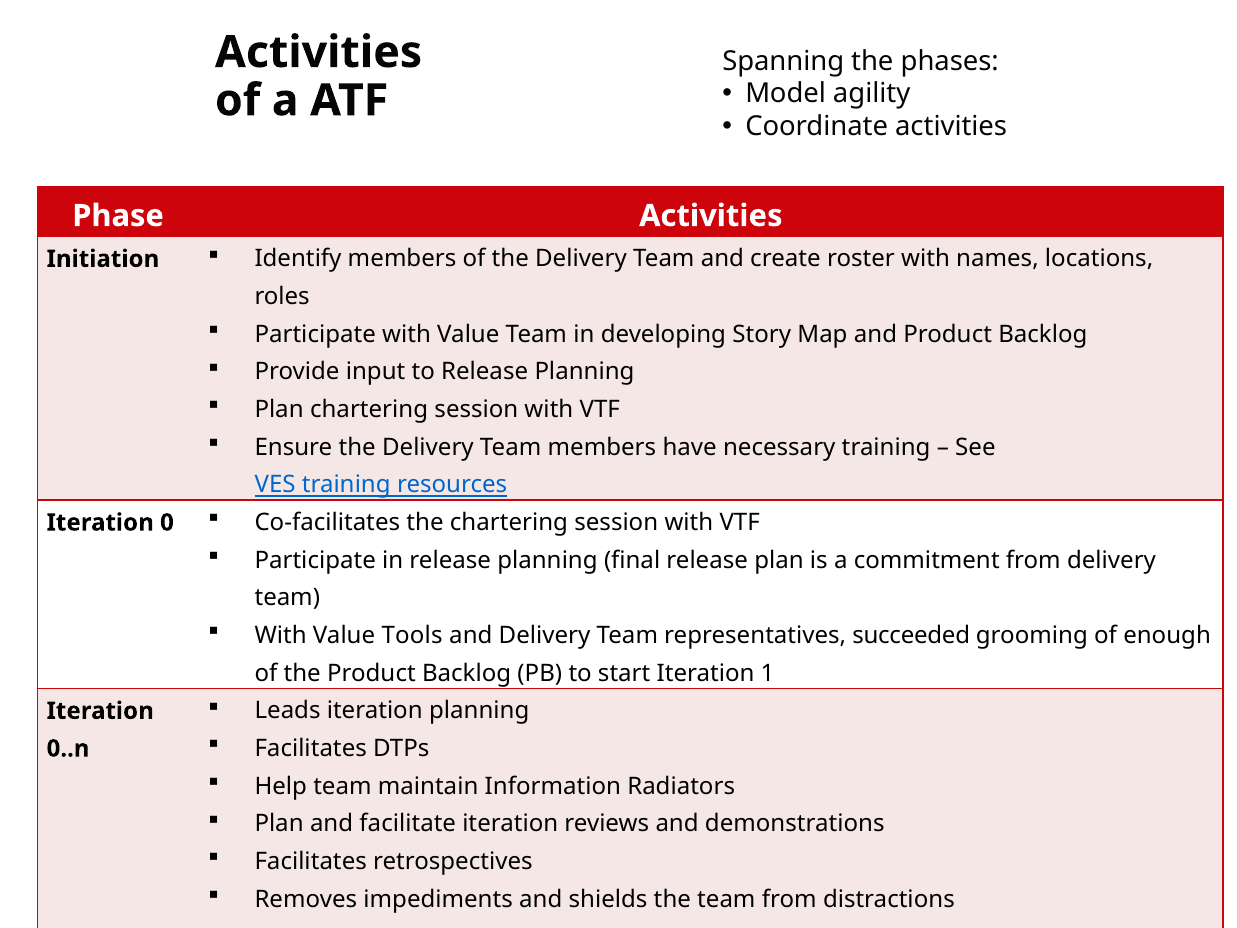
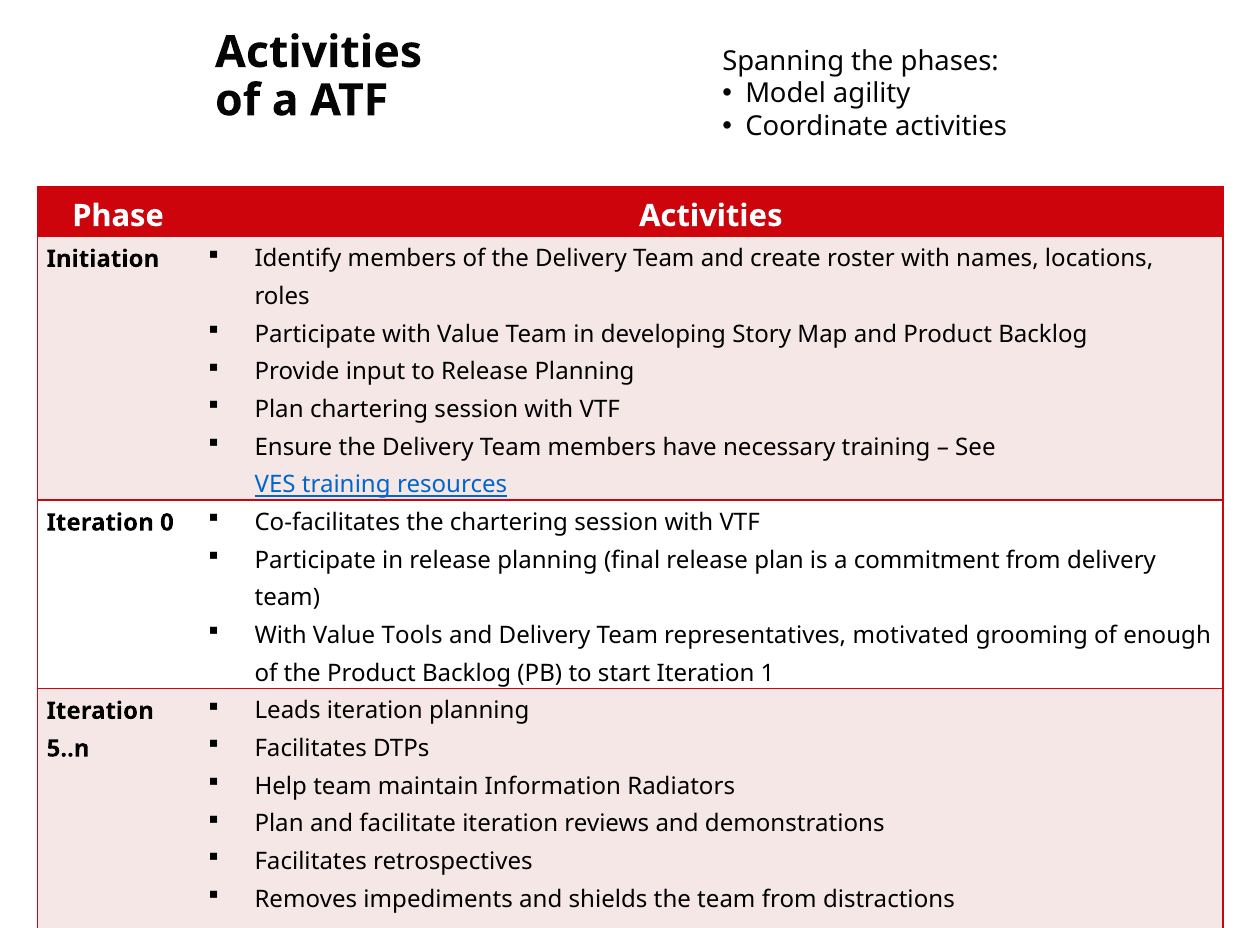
succeeded: succeeded -> motivated (911, 635)
0..n: 0..n -> 5..n (68, 748)
